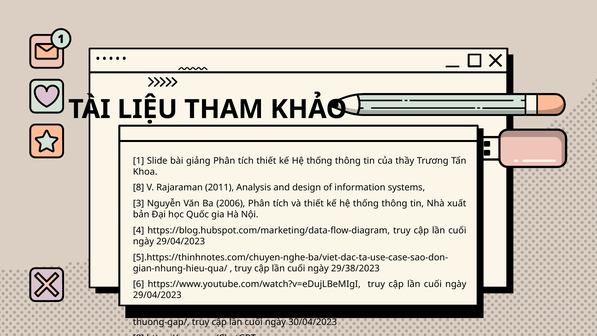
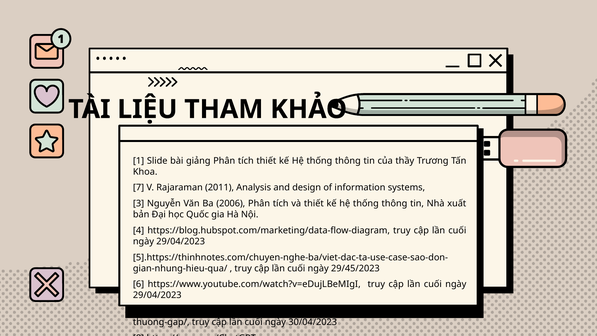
8: 8 -> 7 (139, 188)
29/38/2023: 29/38/2023 -> 29/45/2023 (355, 268)
